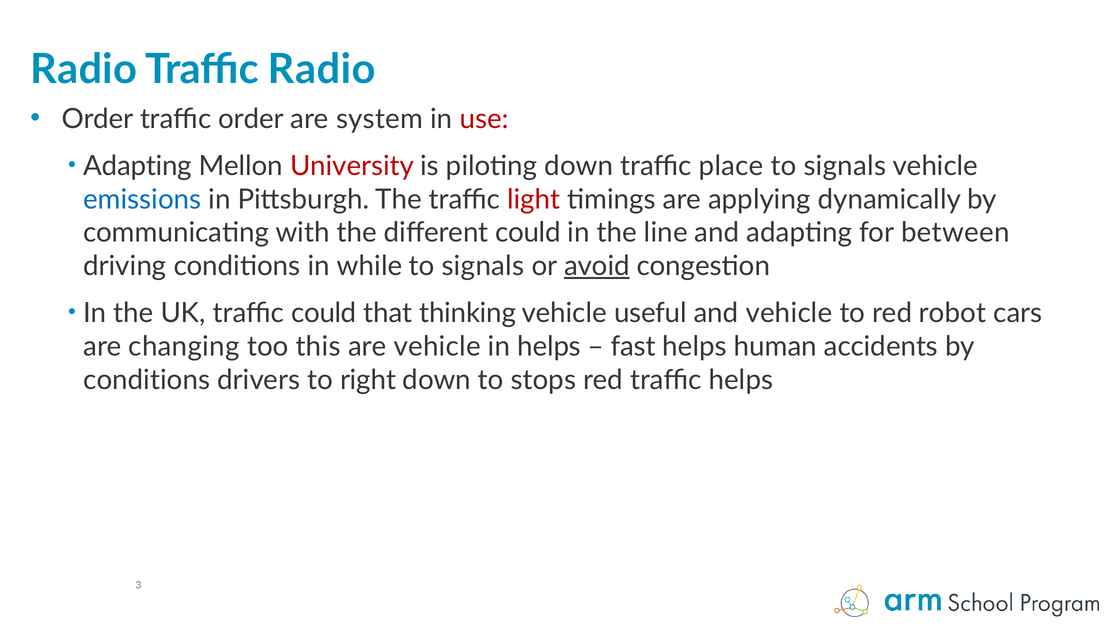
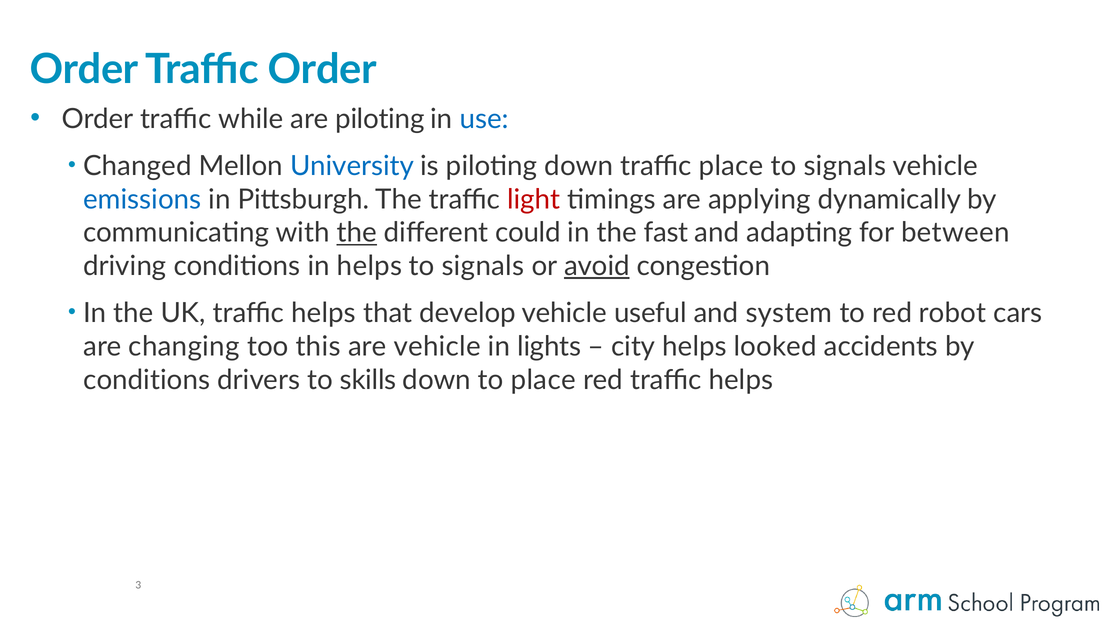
Radio: Radio -> Order (84, 69)
Traffic Radio: Radio -> Order (322, 69)
traffic order: order -> while (251, 119)
are system: system -> piloting (380, 119)
use colour: red -> blue (484, 119)
Adapting: Adapting -> Changed (137, 166)
University colour: red -> blue (352, 166)
the underline: none -> present (357, 233)
line: line -> fast (666, 233)
in while: while -> helps (369, 266)
UK traffic could: could -> helps (324, 313)
thinking: thinking -> develop (468, 313)
and vehicle: vehicle -> system (789, 313)
in helps: helps -> lights (549, 347)
fast: fast -> city (633, 347)
human: human -> looked (775, 347)
right: right -> skills (368, 380)
to stops: stops -> place (543, 380)
